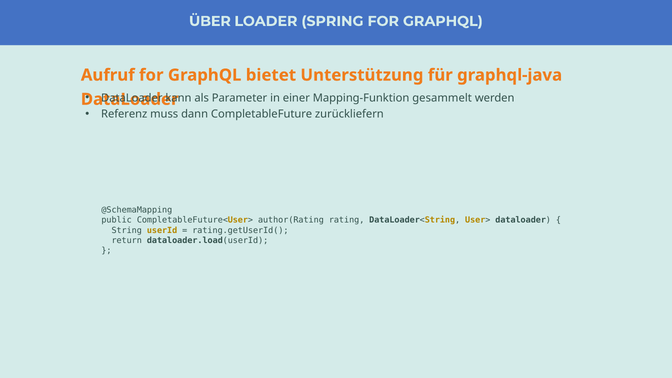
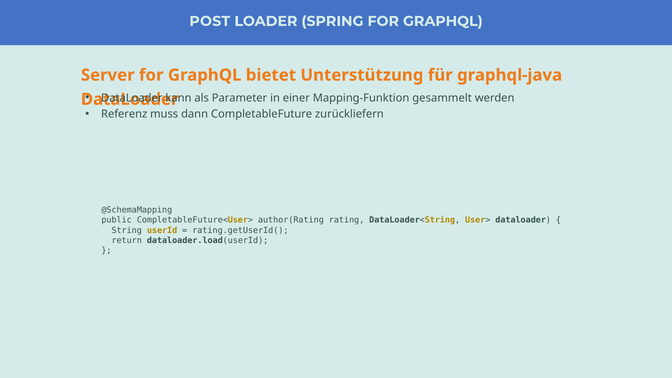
ÜBER: ÜBER -> POST (210, 21)
Aufruf: Aufruf -> Server (108, 75)
